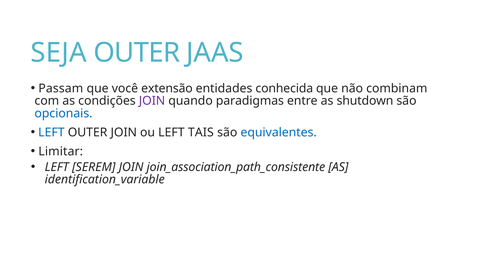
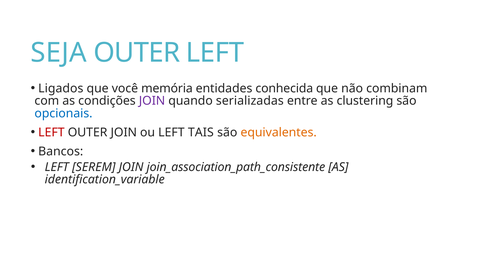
OUTER JAAS: JAAS -> LEFT (215, 53)
Passam: Passam -> Ligados (61, 88)
extensão: extensão -> memória (167, 88)
paradigmas: paradigmas -> serializadas (250, 101)
shutdown: shutdown -> clustering (365, 101)
LEFT colour: blue -> red (51, 133)
equivalentes colour: blue -> orange (279, 133)
Limitar: Limitar -> Bancos (61, 152)
